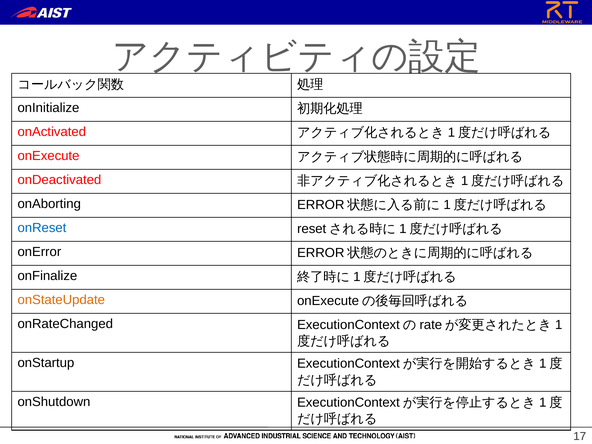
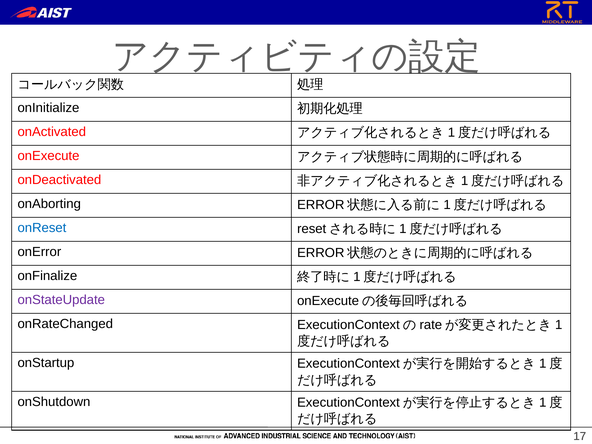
onStateUpdate colour: orange -> purple (61, 300)
